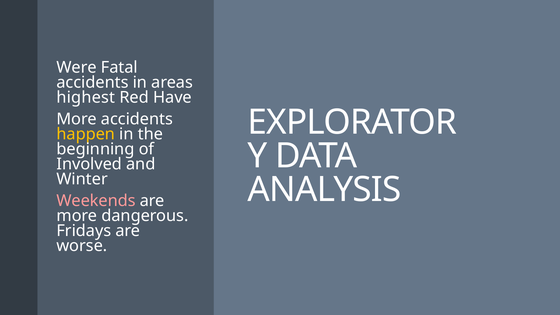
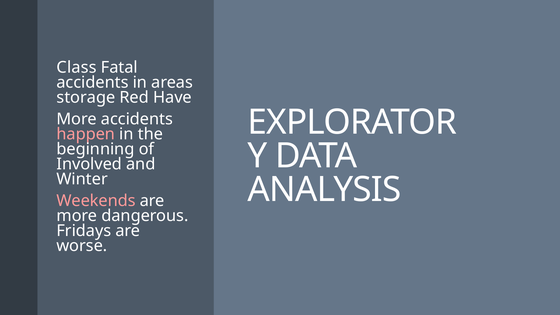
Were: Were -> Class (77, 67)
highest: highest -> storage (86, 97)
happen colour: yellow -> pink (86, 134)
